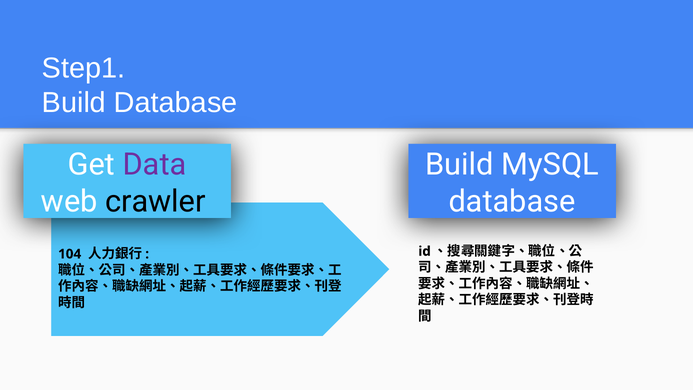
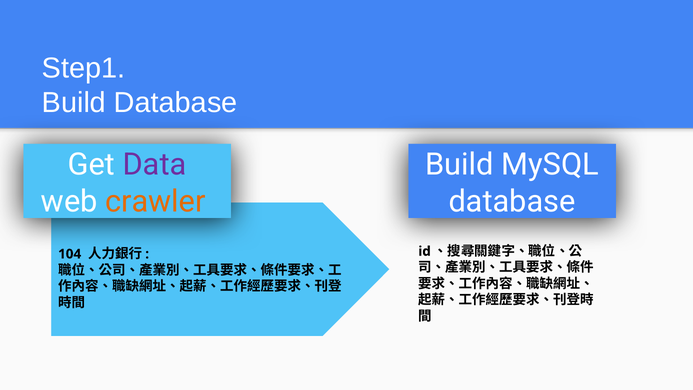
crawler colour: black -> orange (155, 201)
